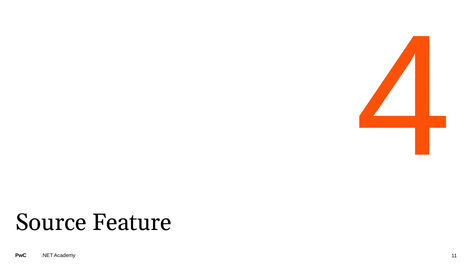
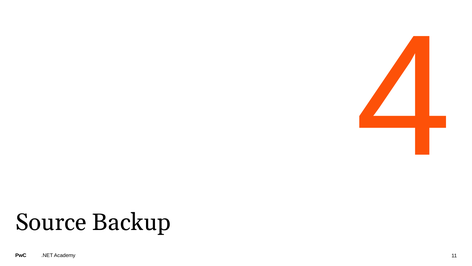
Feature: Feature -> Backup (132, 222)
